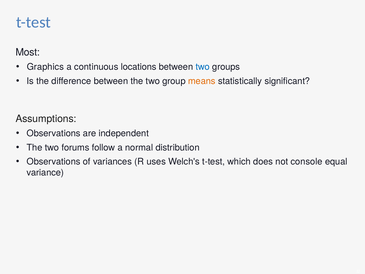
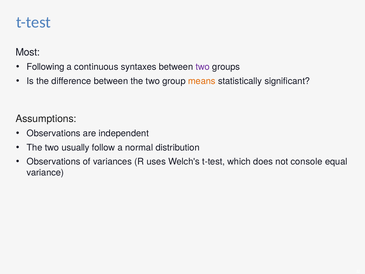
Graphics: Graphics -> Following (45, 67)
locations: locations -> syntaxes (139, 67)
two colour: blue -> purple (203, 67)
forums: forums -> usually (75, 147)
